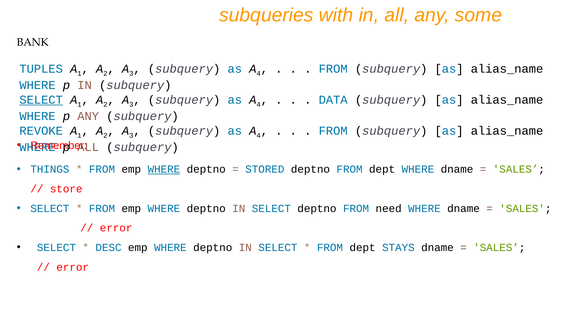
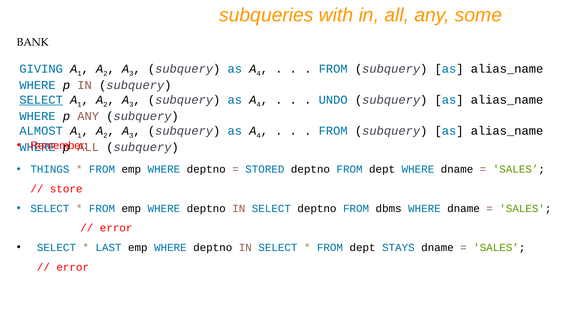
TUPLES: TUPLES -> GIVING (41, 69)
DATA: DATA -> UNDO (333, 100)
REVOKE: REVOKE -> ALMOST (41, 131)
WHERE underline: present -> none (164, 169)
need: need -> dbms (389, 208)
DESC: DESC -> LAST (109, 247)
